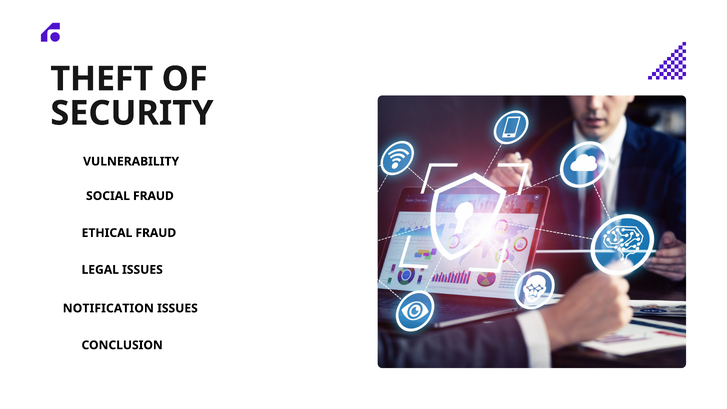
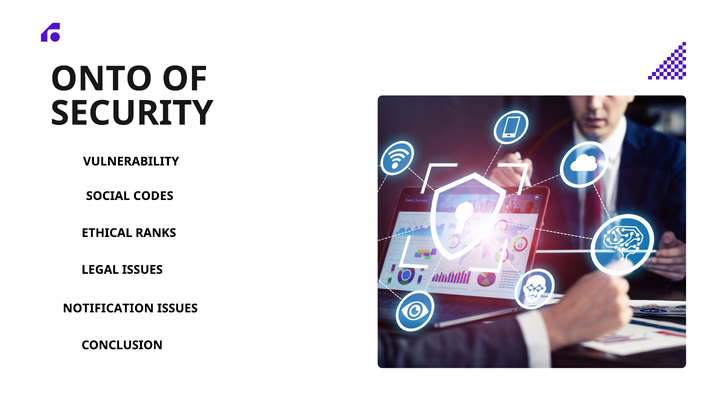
THEFT: THEFT -> ONTO (102, 79)
SOCIAL FRAUD: FRAUD -> CODES (153, 196)
ETHICAL FRAUD: FRAUD -> RANKS (156, 233)
